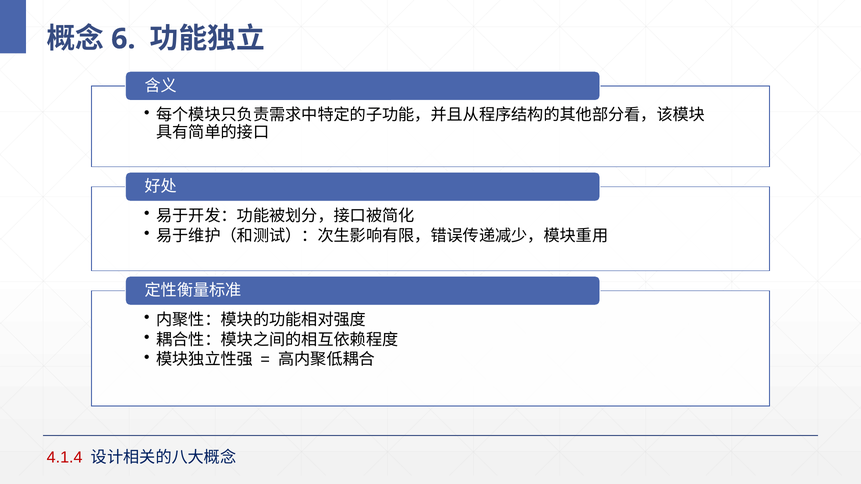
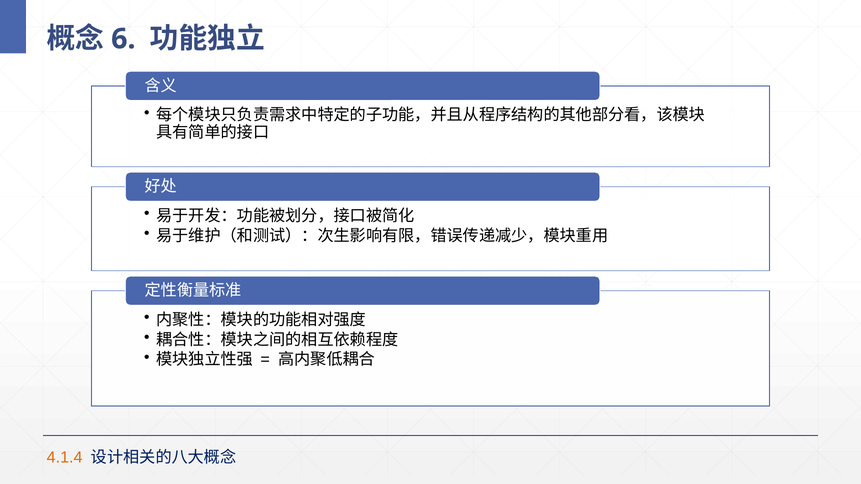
4.1.4 colour: red -> orange (65, 458)
